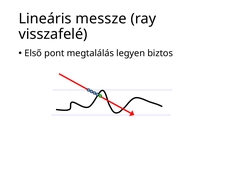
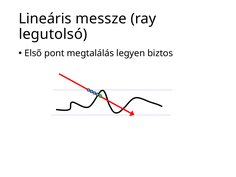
visszafelé: visszafelé -> legutolsó (53, 34)
